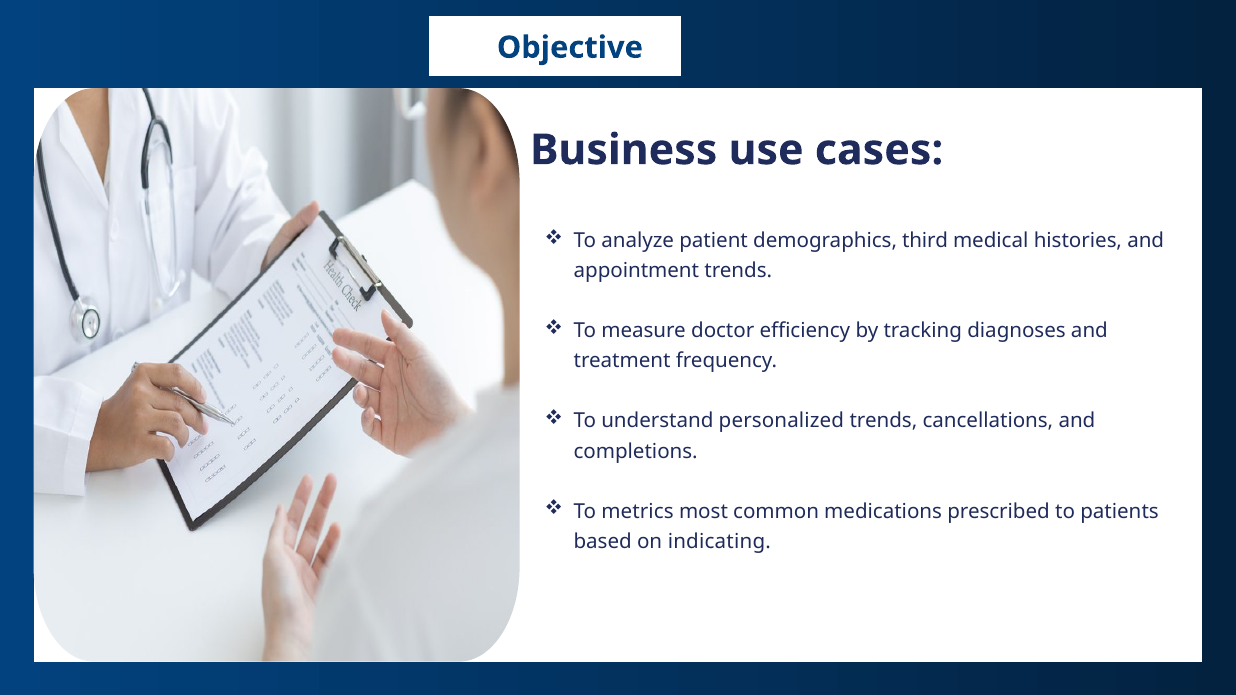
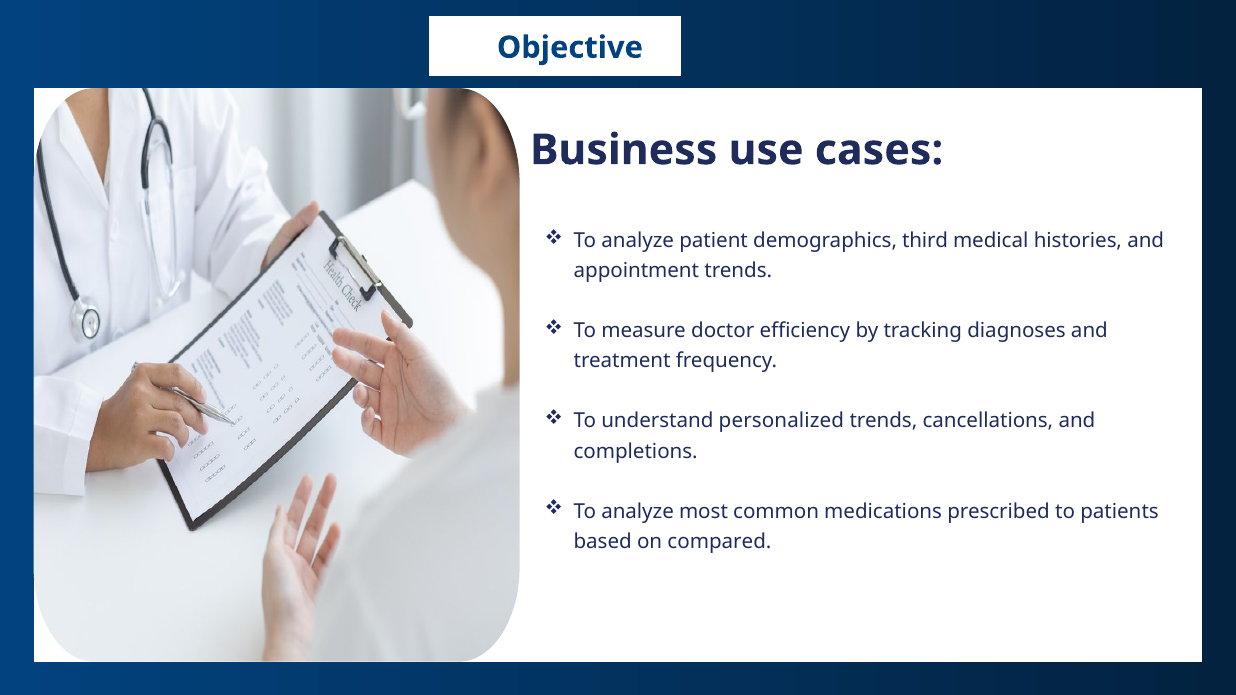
metrics: metrics -> analyze (638, 511)
indicating: indicating -> compared (719, 541)
